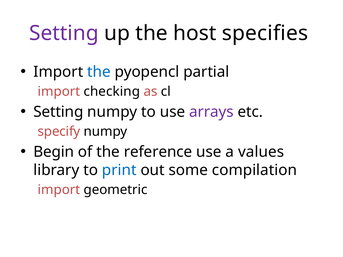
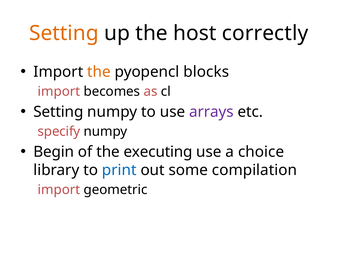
Setting colour: purple -> orange (64, 33)
specifies: specifies -> correctly (265, 33)
the colour: blue -> orange (99, 72)
partial: partial -> blocks (206, 72)
checking: checking -> becomes (112, 92)
reference: reference -> executing (158, 152)
values: values -> choice (261, 152)
